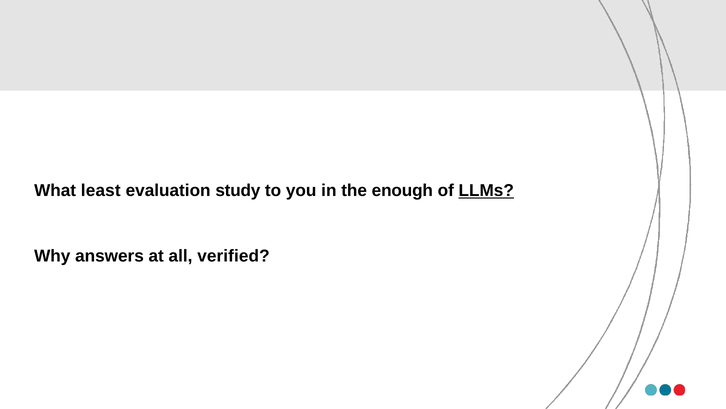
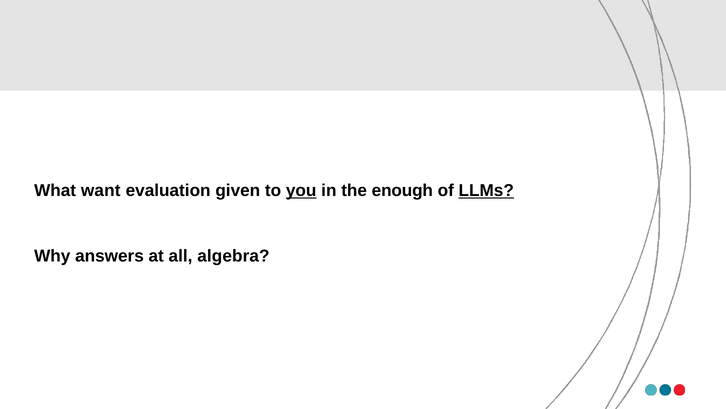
least: least -> want (101, 190)
study: study -> given (238, 190)
you underline: none -> present (301, 190)
verified: verified -> algebra (233, 256)
